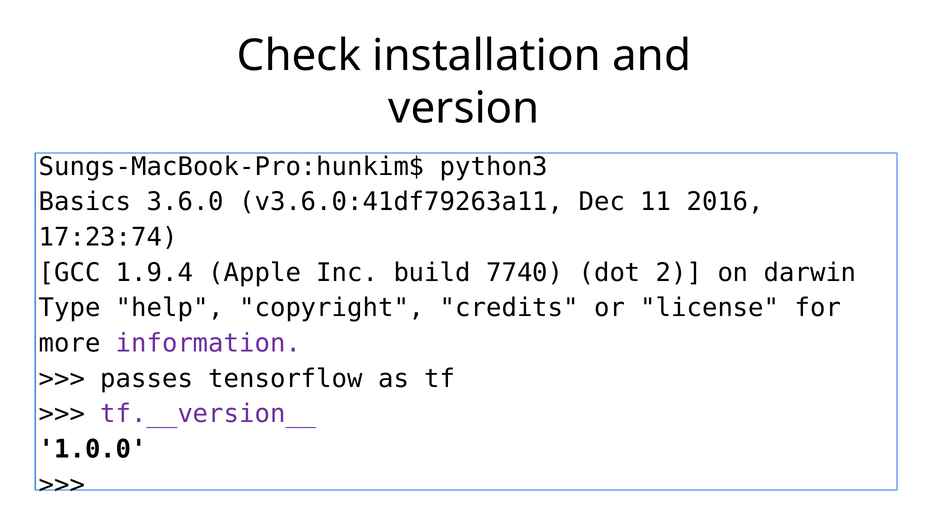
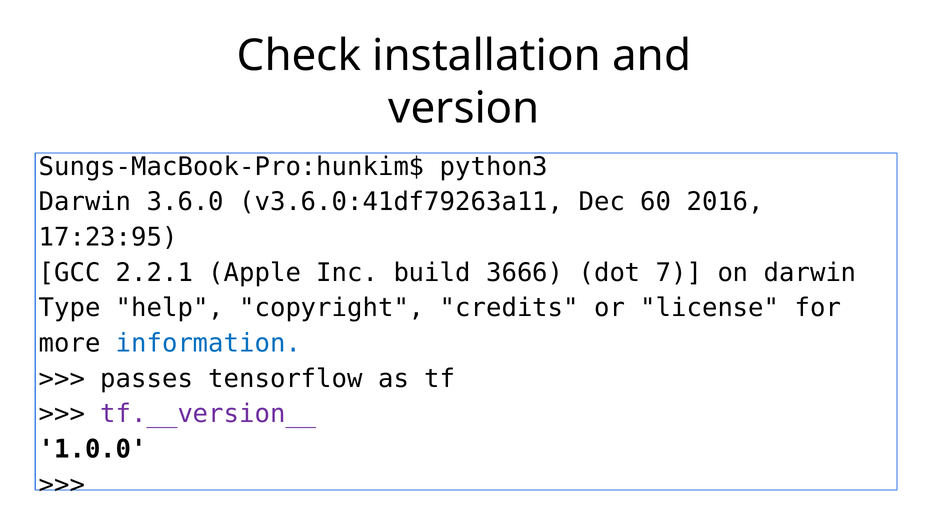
Basics: Basics -> Darwin (85, 202)
11: 11 -> 60 (656, 202)
17:23:74: 17:23:74 -> 17:23:95 (108, 237)
1.9.4: 1.9.4 -> 2.2.1 (154, 273)
7740: 7740 -> 3666 (525, 273)
2: 2 -> 7 (679, 273)
information colour: purple -> blue (208, 343)
